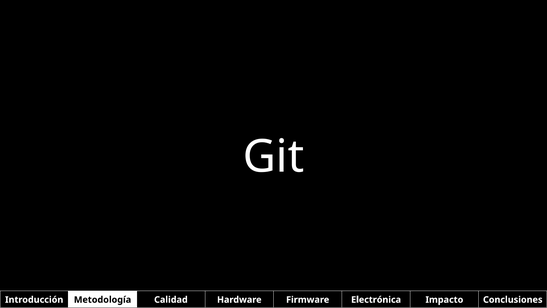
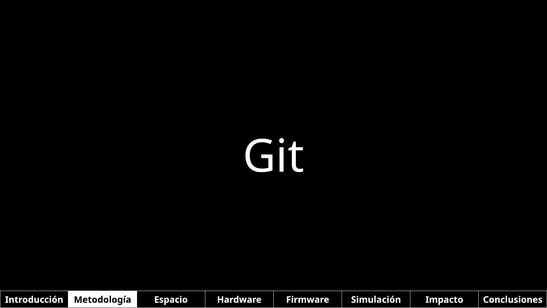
Calidad: Calidad -> Espacio (171, 299)
Electrónica: Electrónica -> Simulación (376, 299)
